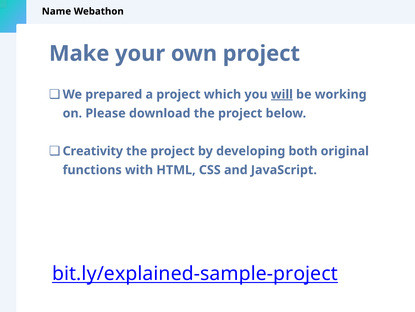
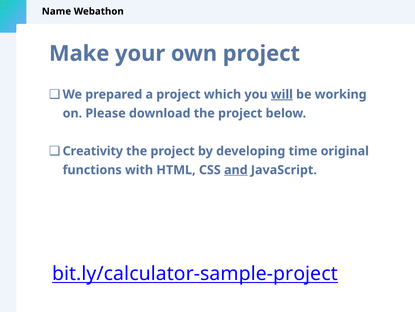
both: both -> time (303, 151)
and underline: none -> present (236, 170)
bit.ly/explained-sample-project: bit.ly/explained-sample-project -> bit.ly/calculator-sample-project (195, 273)
